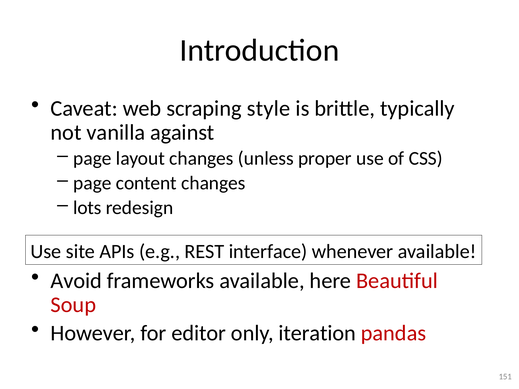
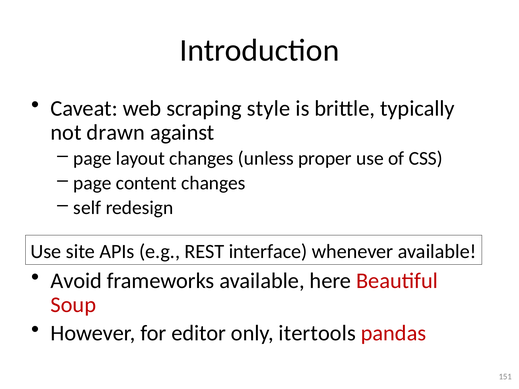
vanilla: vanilla -> drawn (116, 133)
lots: lots -> self (87, 208)
iteration: iteration -> itertools (317, 333)
